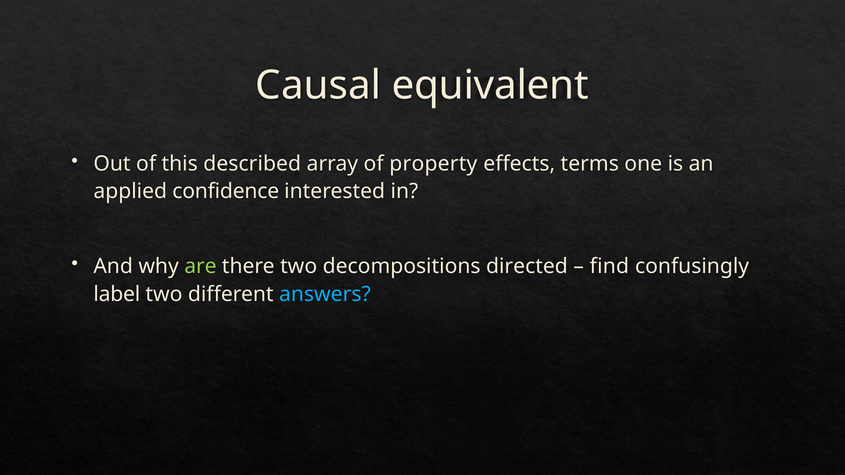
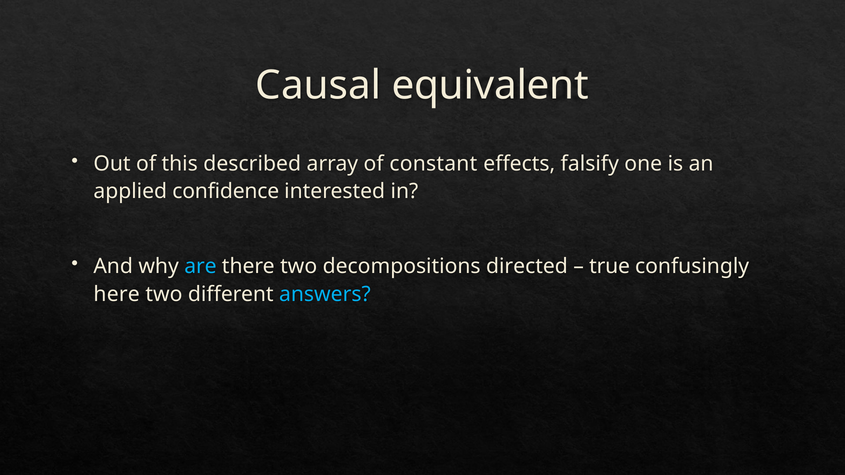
property: property -> constant (433, 164)
terms: terms -> falsify (590, 164)
are colour: light green -> light blue (200, 266)
find: find -> true (610, 266)
label: label -> here (117, 294)
